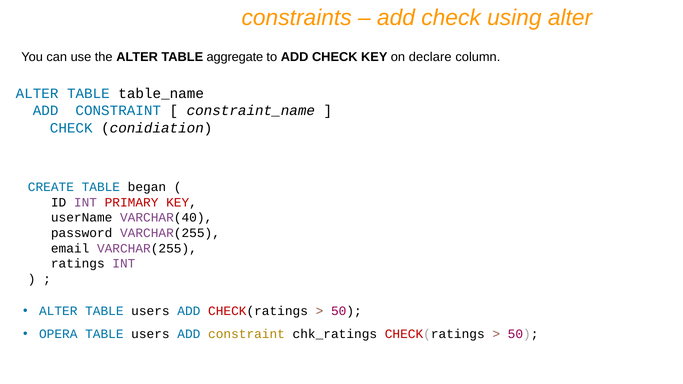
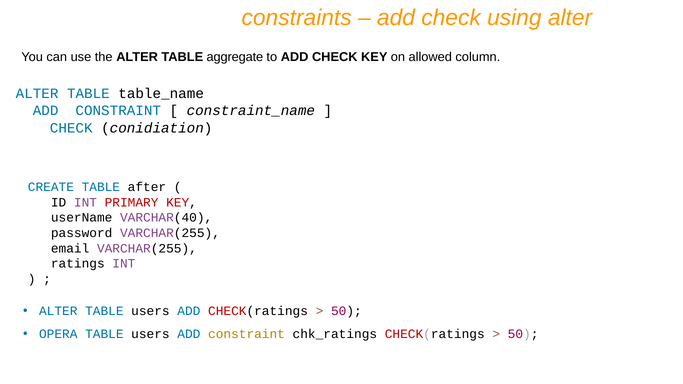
declare: declare -> allowed (430, 57)
began: began -> after (147, 187)
